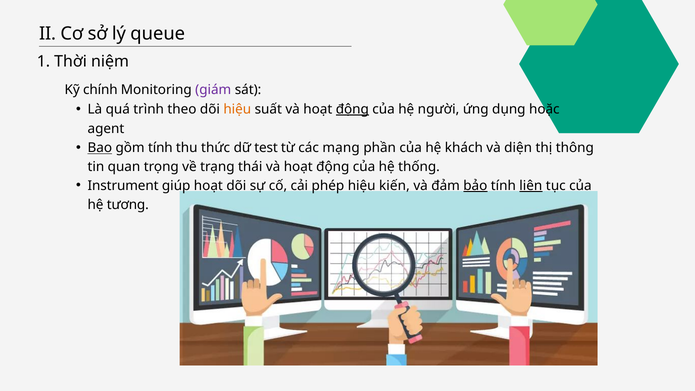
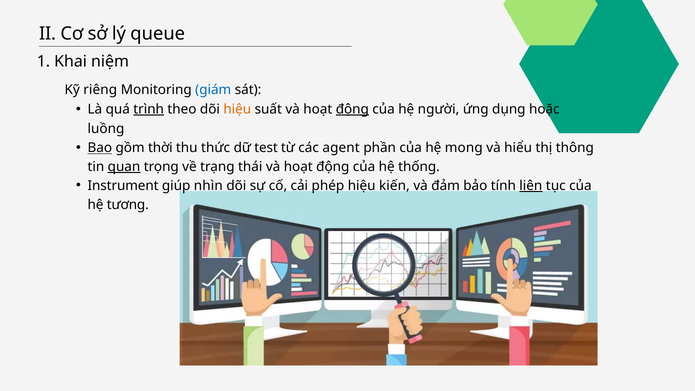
Thời: Thời -> Khai (71, 62)
chính: chính -> riêng (100, 90)
giám colour: purple -> blue (213, 90)
trình underline: none -> present (149, 109)
agent: agent -> luồng (106, 129)
gồm tính: tính -> thời (160, 148)
mạng: mạng -> agent (341, 148)
khách: khách -> mong (464, 148)
diện: diện -> hiểu (518, 148)
quan underline: none -> present (124, 167)
giúp hoạt: hoạt -> nhìn (208, 186)
bảo underline: present -> none (475, 186)
